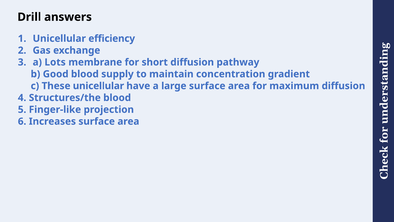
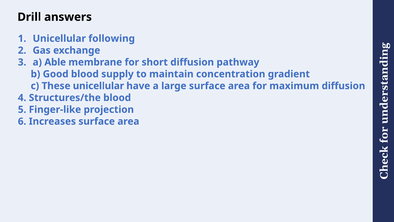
efficiency: efficiency -> following (112, 38)
Lots: Lots -> Able (55, 62)
